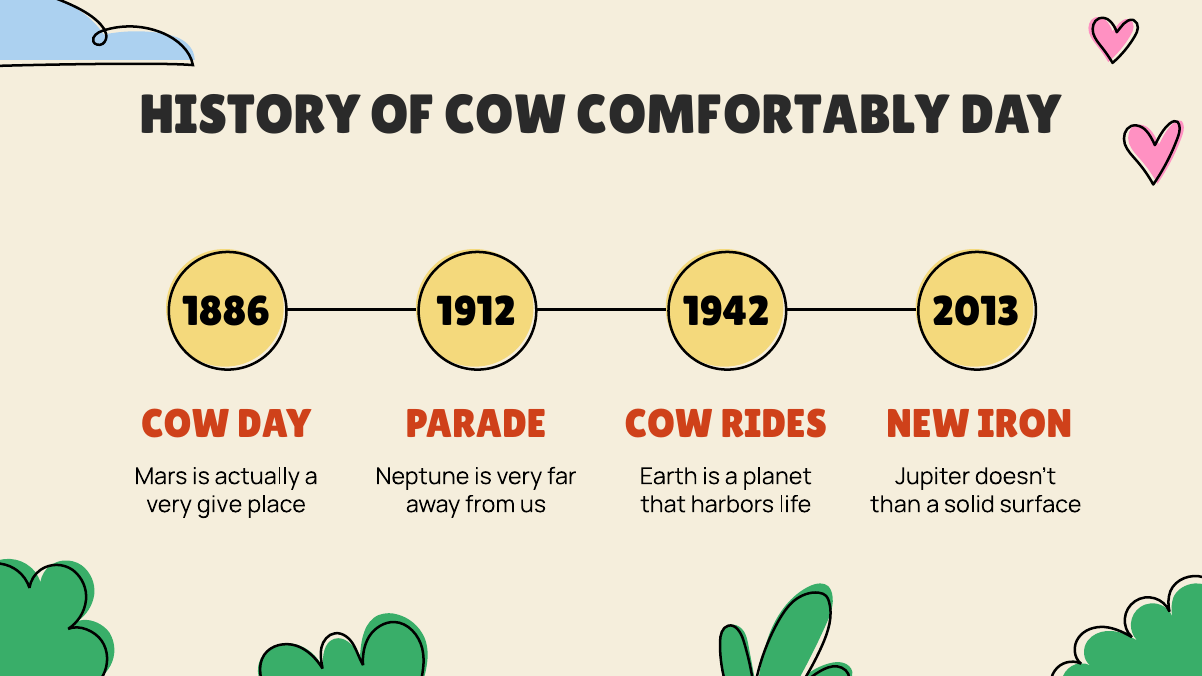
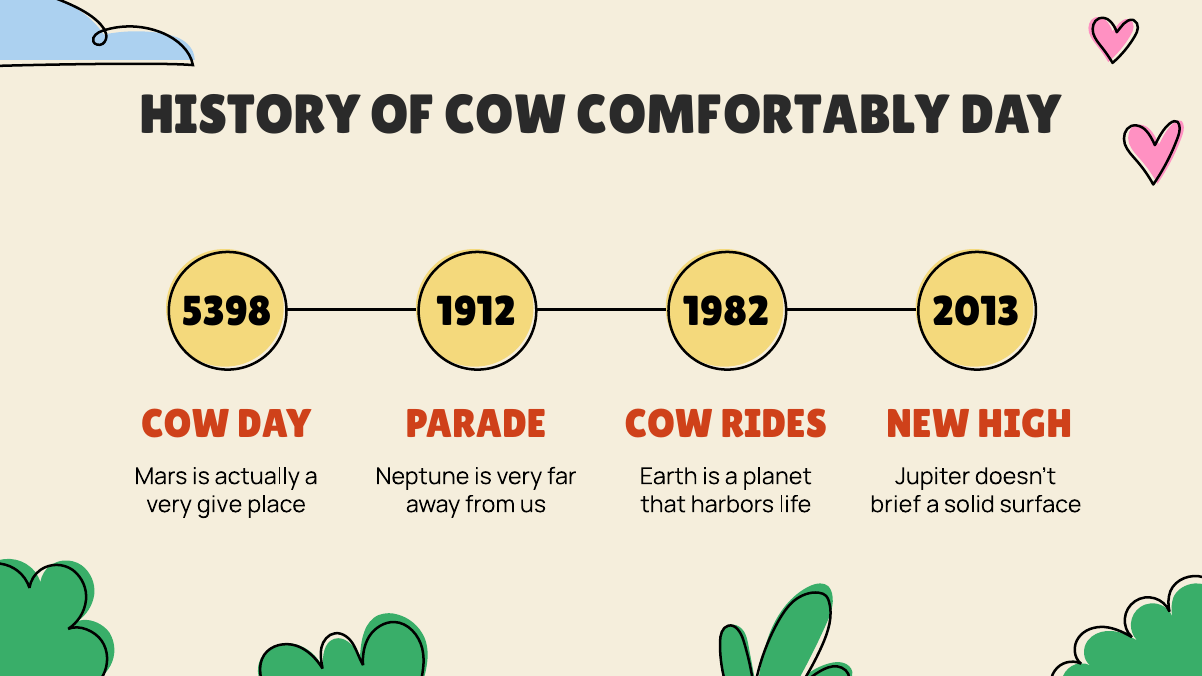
1886: 1886 -> 5398 (226, 312)
1942: 1942 -> 1982 (726, 312)
IRON: IRON -> HIGH (1025, 424)
than: than -> brief (896, 505)
